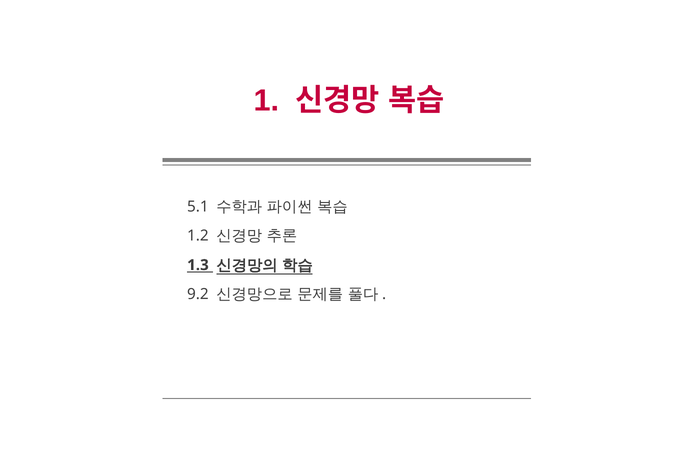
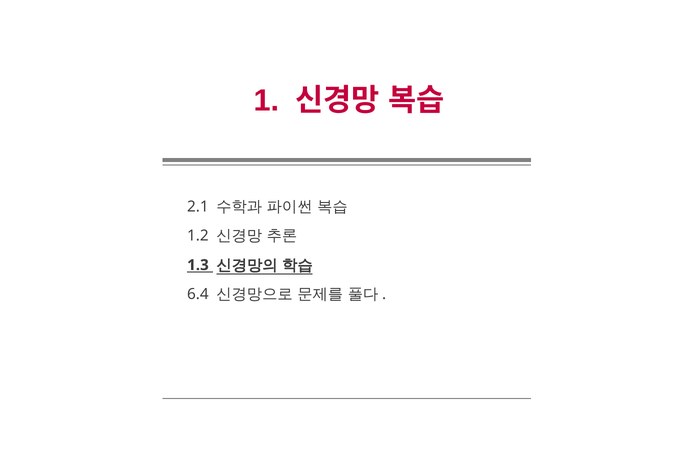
5.1: 5.1 -> 2.1 (198, 207)
9.2: 9.2 -> 6.4 (198, 294)
